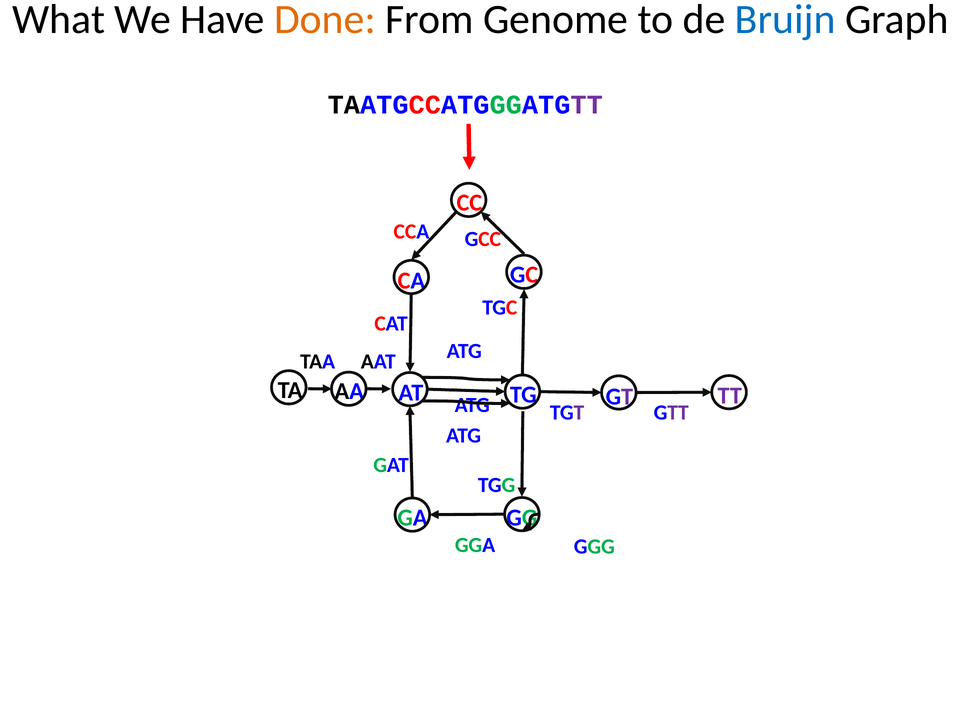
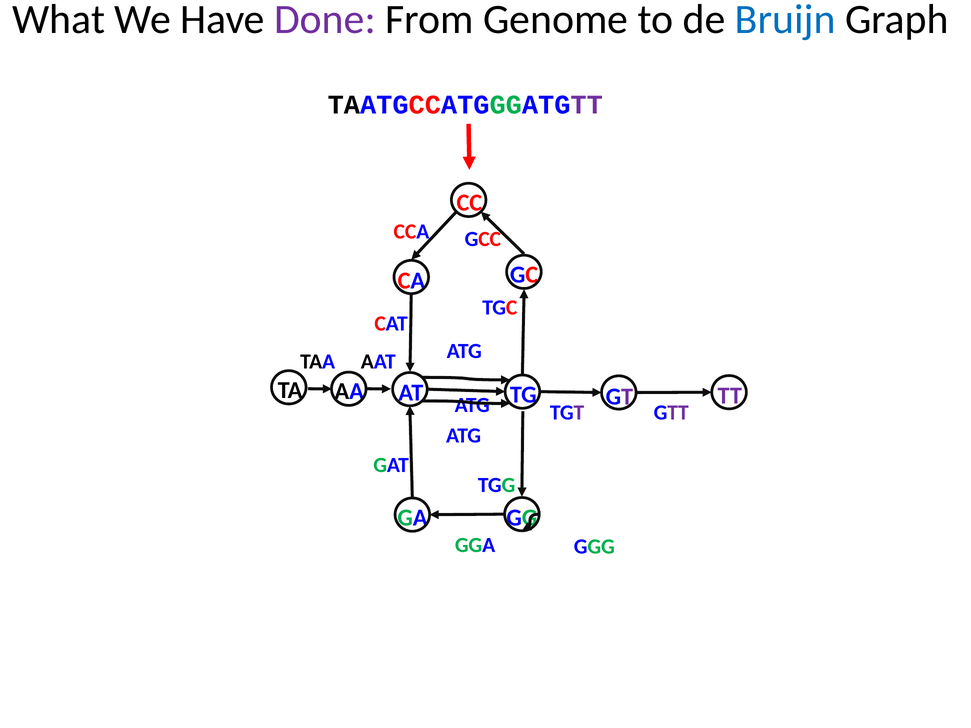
Done colour: orange -> purple (325, 19)
